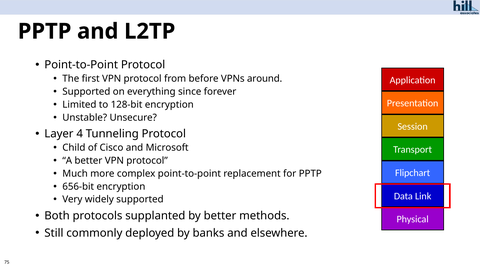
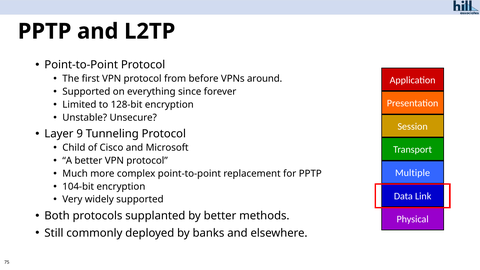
4: 4 -> 9 (80, 134)
Flipchart: Flipchart -> Multiple (413, 173)
656-bit: 656-bit -> 104-bit (78, 187)
